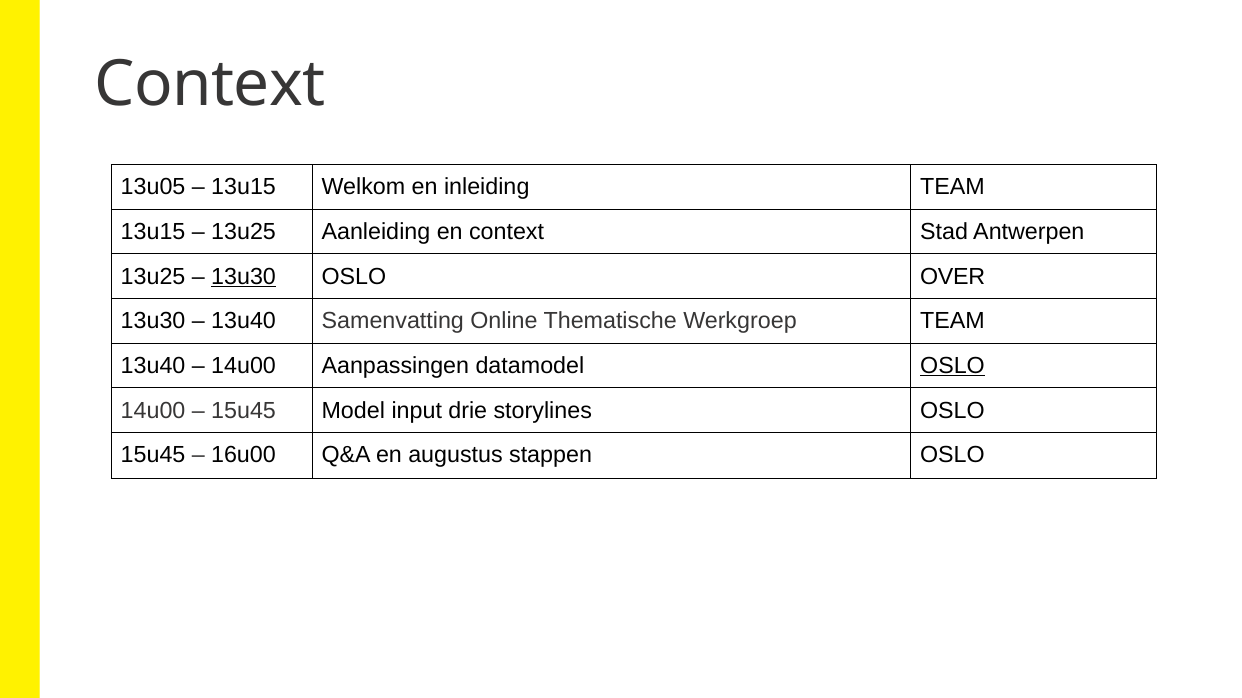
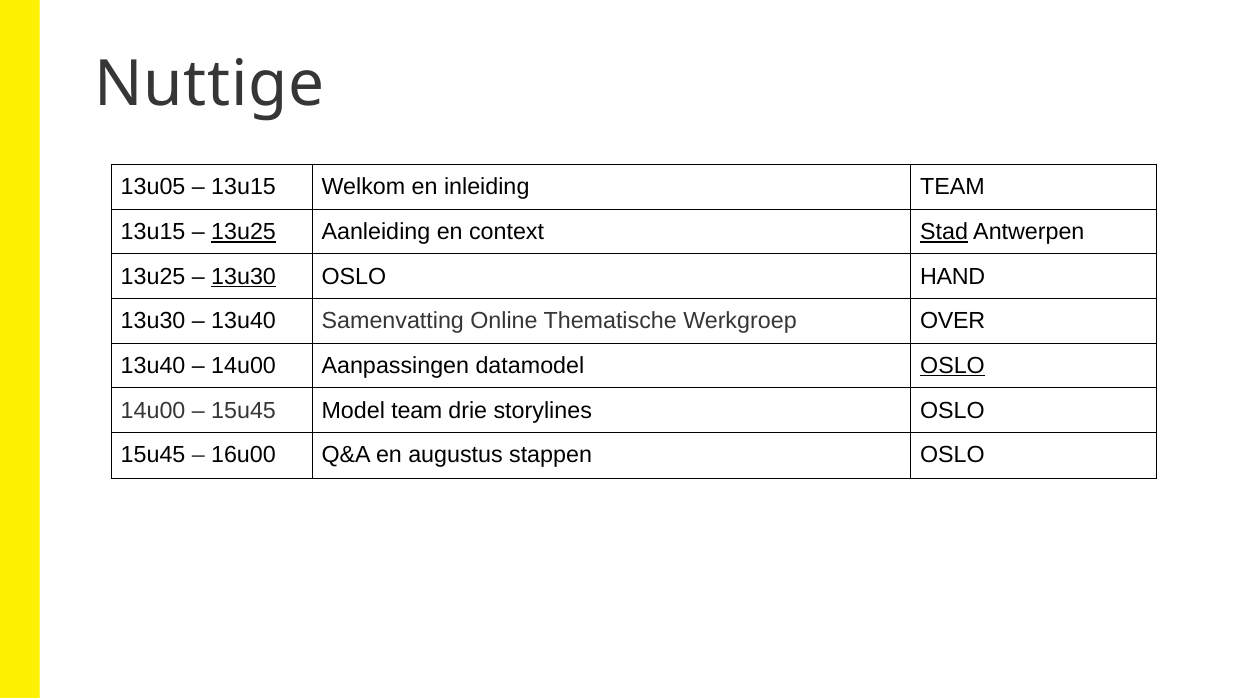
Context: Context -> Nuttige (210, 84)
13u25 underline: none -> present (244, 232)
Stad underline: none -> present (944, 232)
OVER: OVER -> HAND (953, 277)
Werkgroep TEAM: TEAM -> OVER (953, 321)
Model input: input -> team (417, 411)
